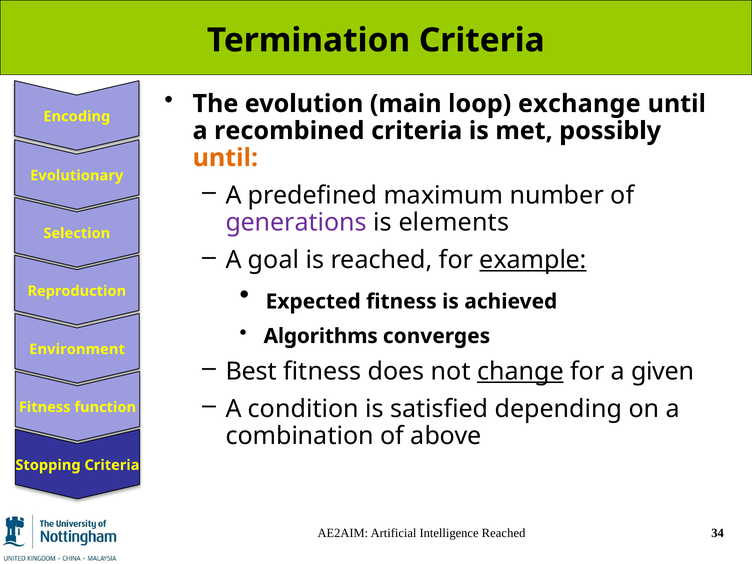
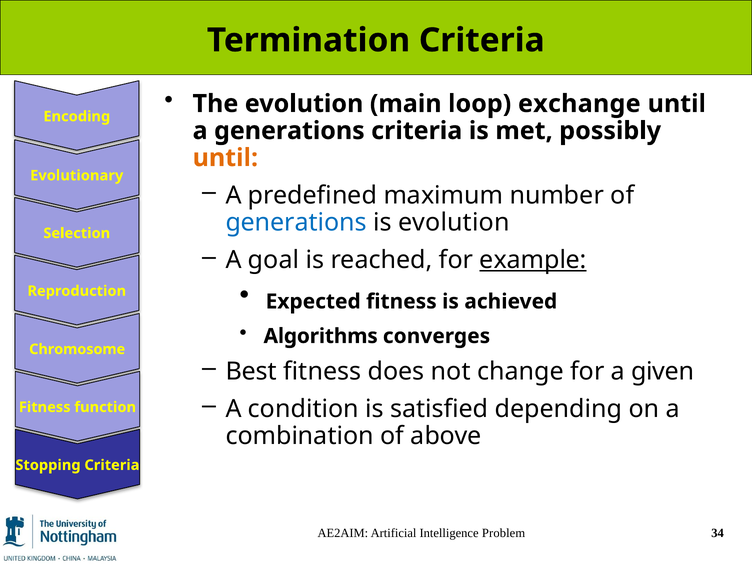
a recombined: recombined -> generations (289, 131)
generations colour: purple -> blue (296, 222)
is elements: elements -> evolution (454, 222)
Environment: Environment -> Chromosome (77, 349)
change underline: present -> none (520, 371)
Intelligence Reached: Reached -> Problem (504, 533)
